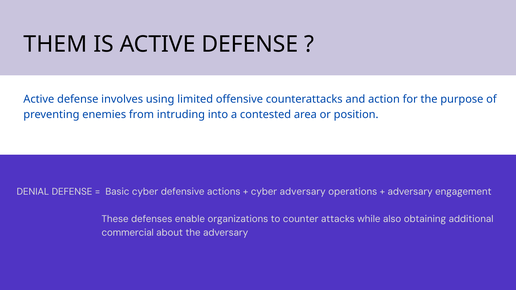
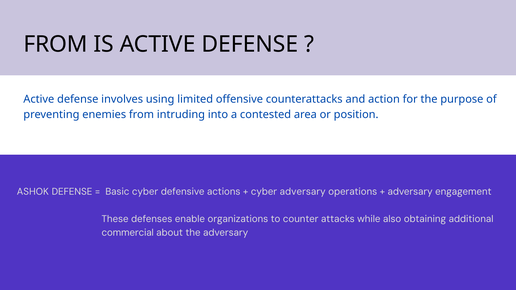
THEM: THEM -> FROM (56, 44)
DENIAL: DENIAL -> ASHOK (33, 192)
